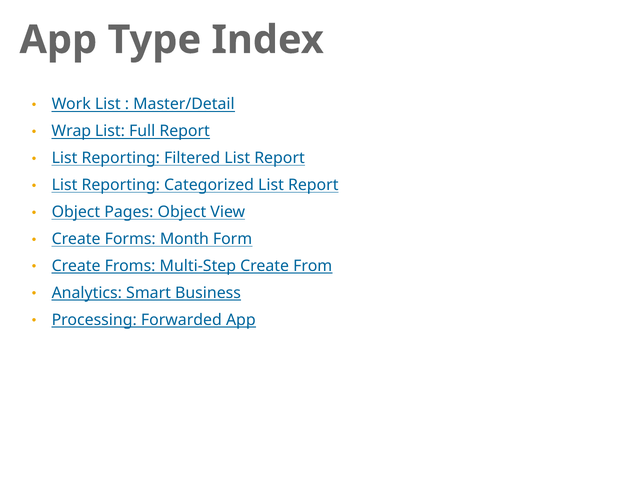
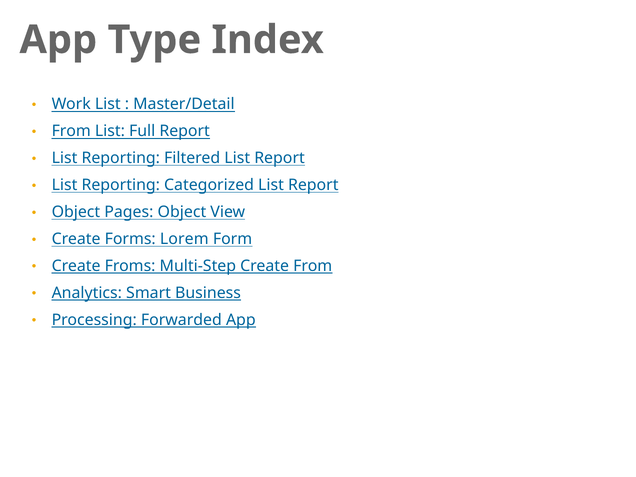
Wrap: Wrap -> From (71, 131)
Month: Month -> Lorem (184, 239)
